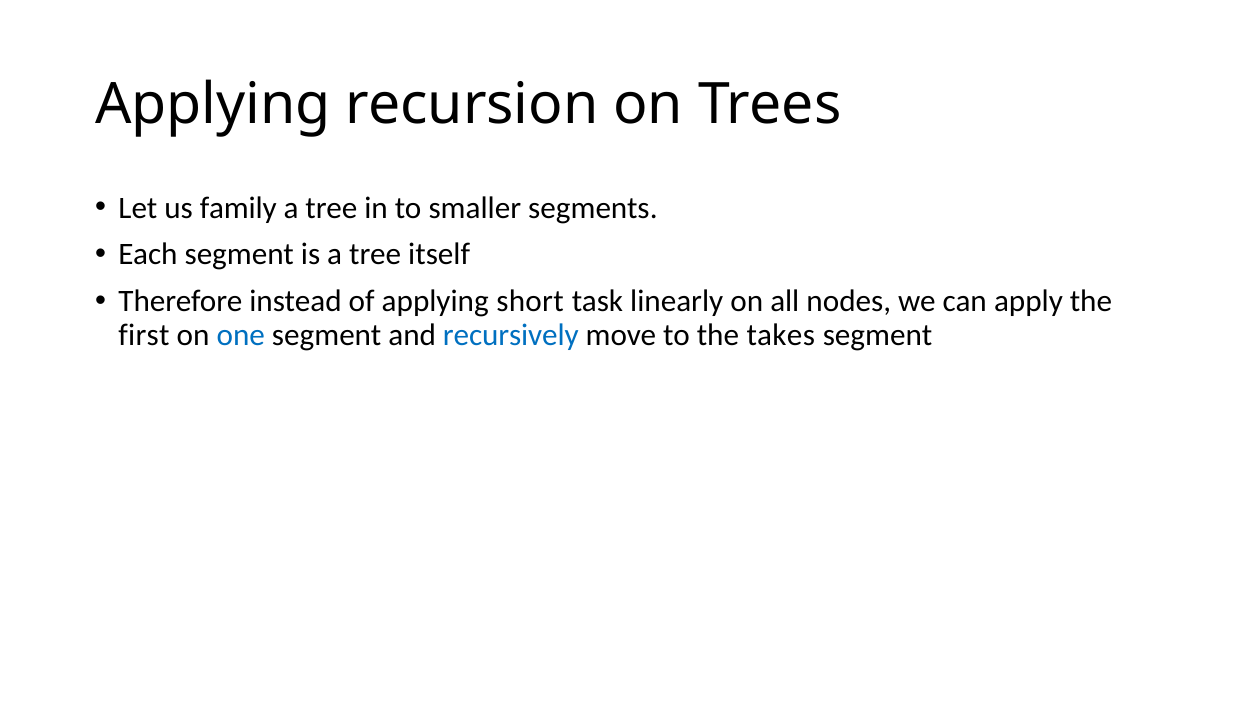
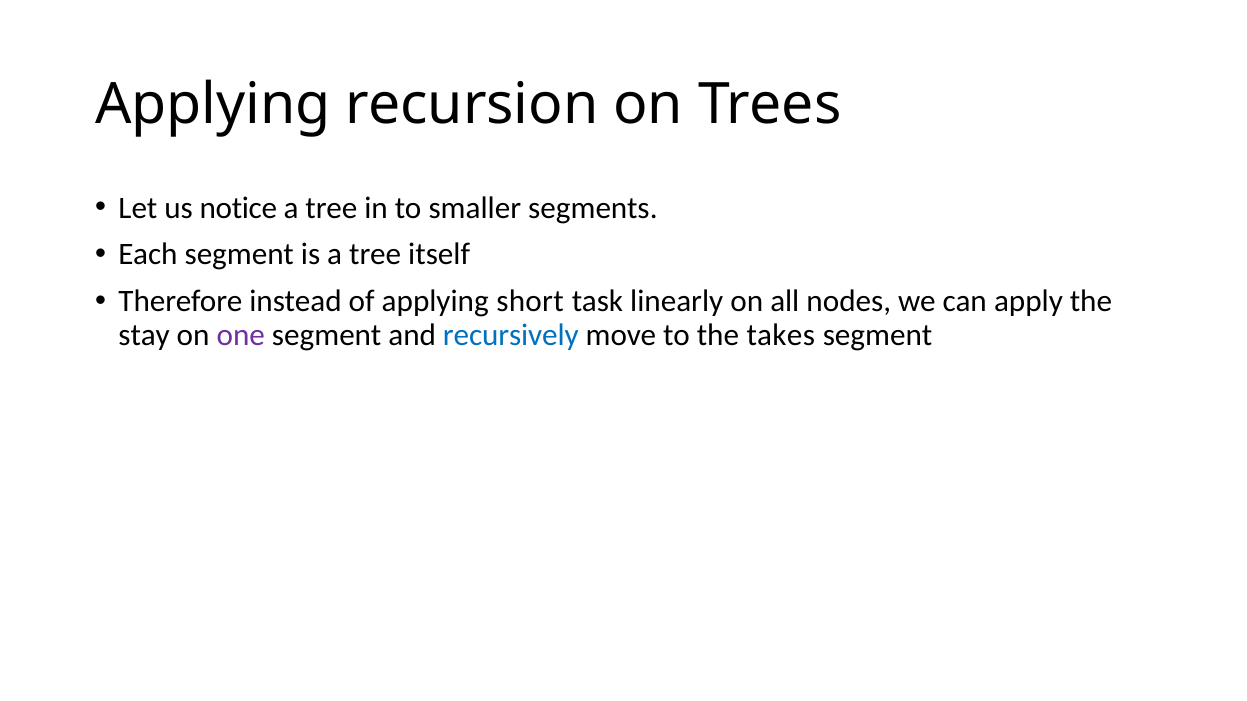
family: family -> notice (238, 208)
first: first -> stay (144, 335)
one colour: blue -> purple (241, 335)
